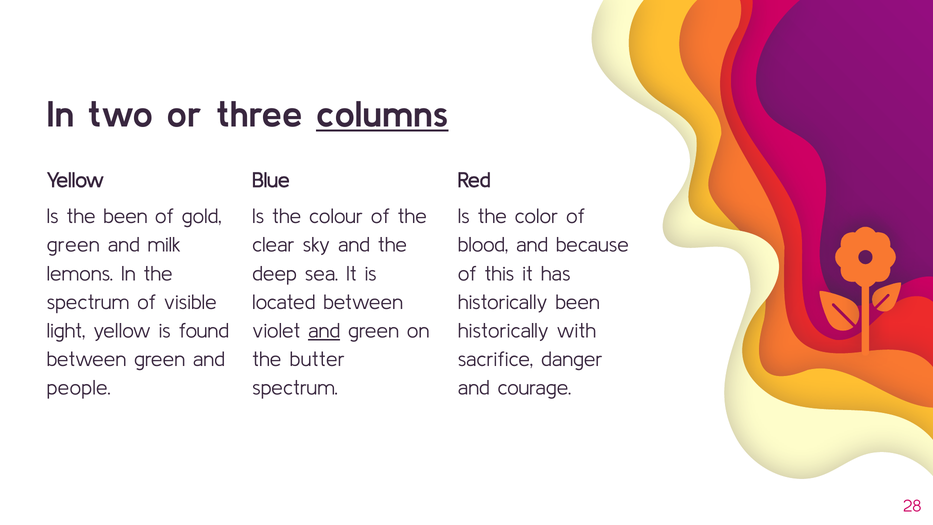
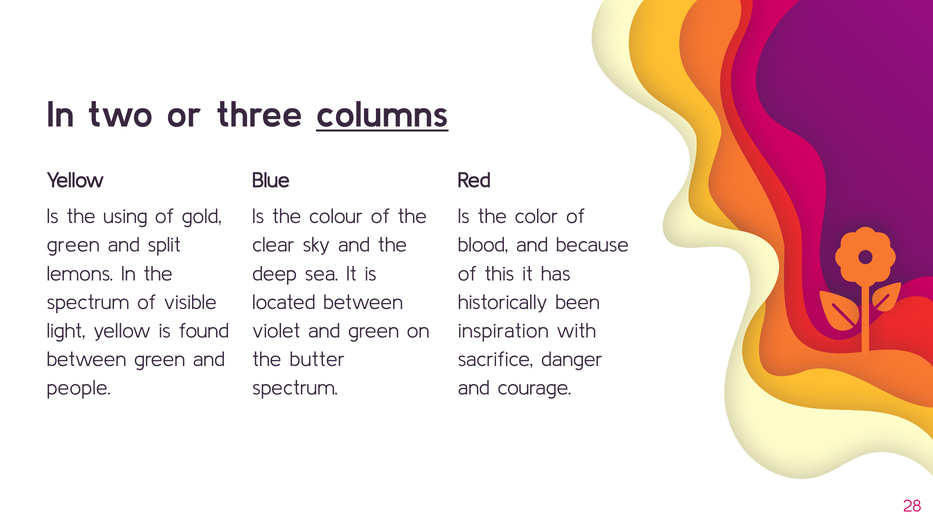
the been: been -> using (125, 216)
milk: milk -> split (164, 245)
and underline: present -> none (324, 331)
historically: historically -> inspiration (503, 331)
